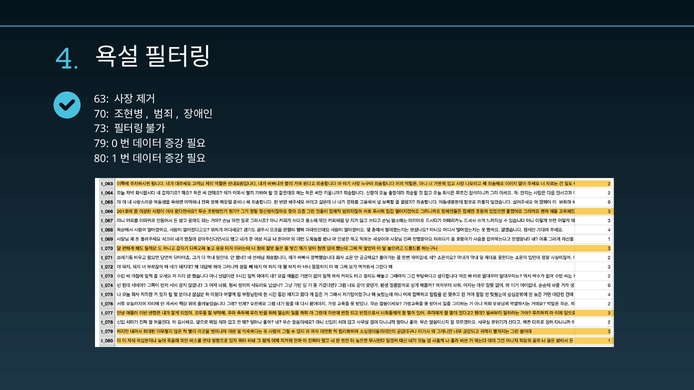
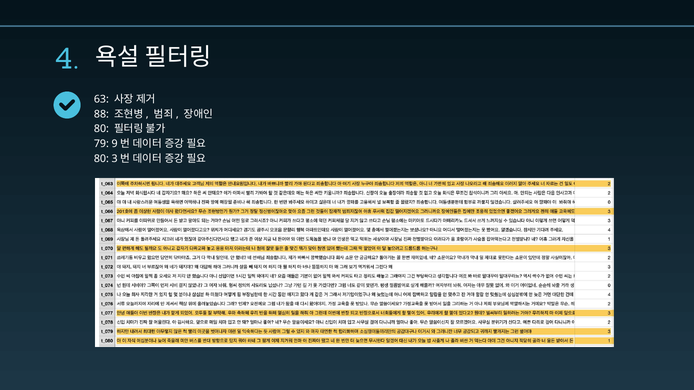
70: 70 -> 88 (101, 114)
73: 73 -> 80 (101, 129)
0: 0 -> 9 (115, 144)
1: 1 -> 3 (115, 159)
